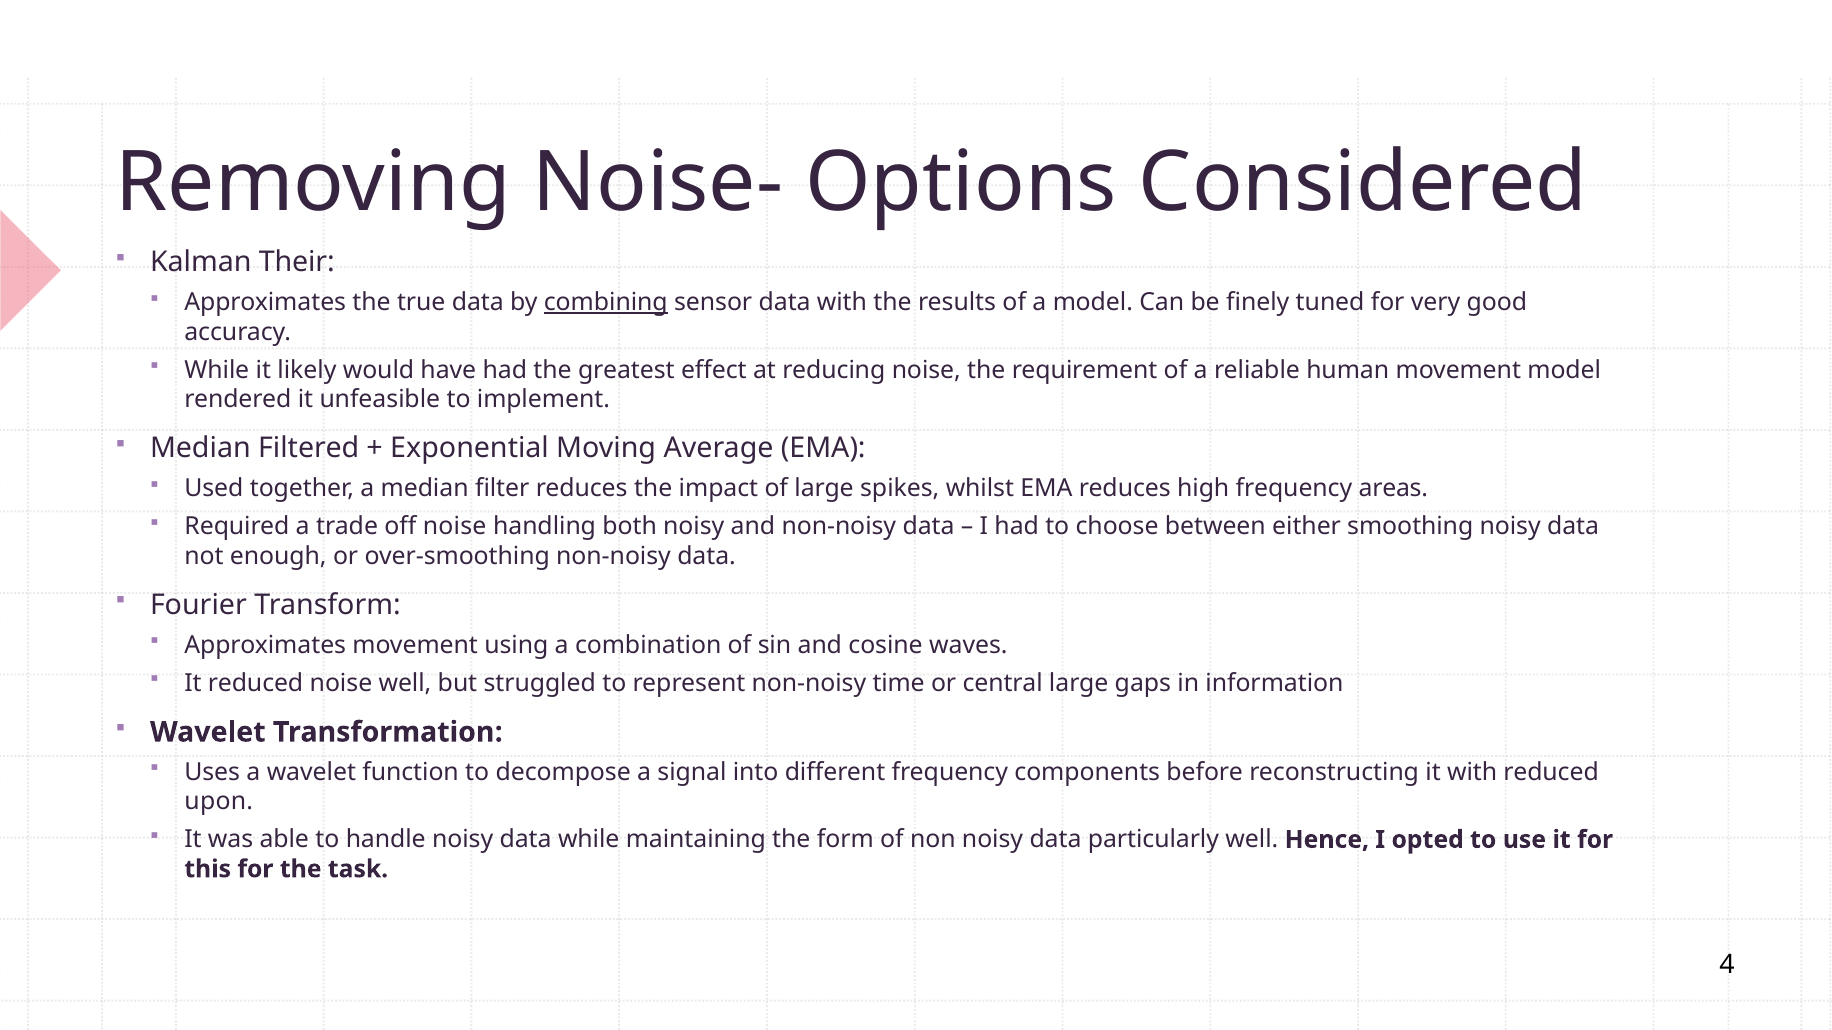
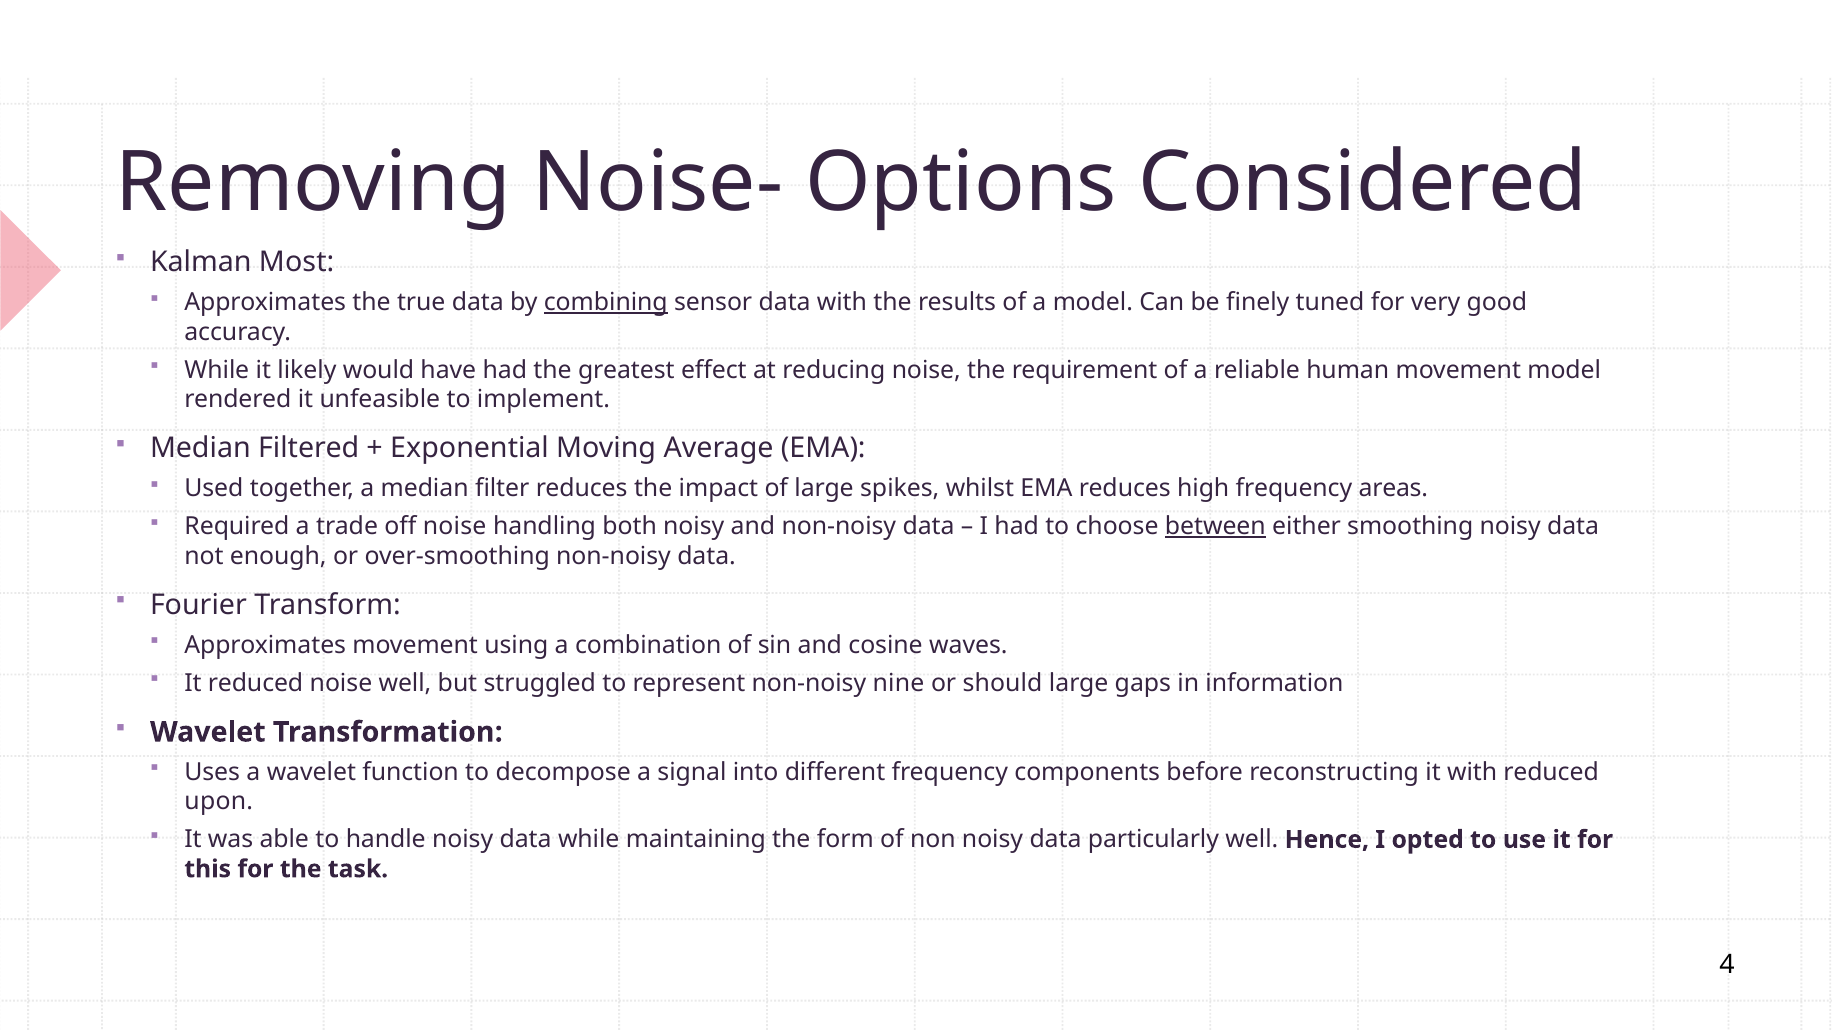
Their: Their -> Most (297, 262)
between underline: none -> present (1215, 527)
time: time -> nine (898, 683)
central: central -> should (1003, 683)
